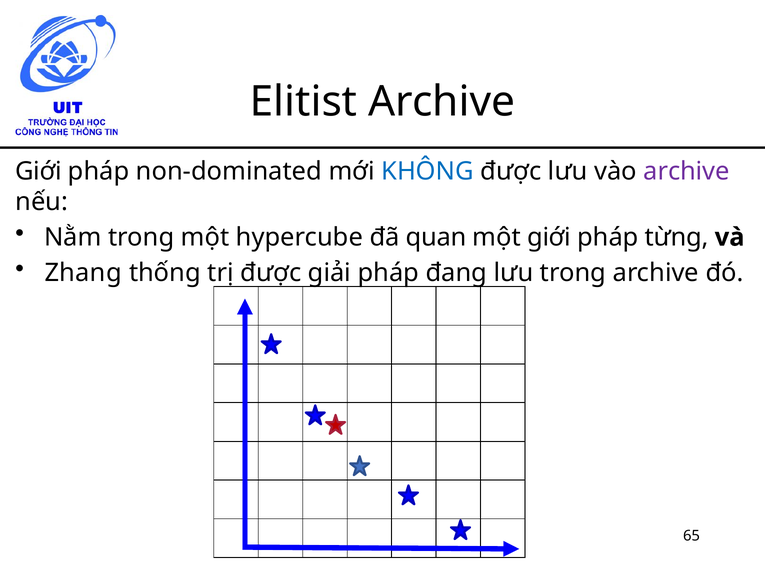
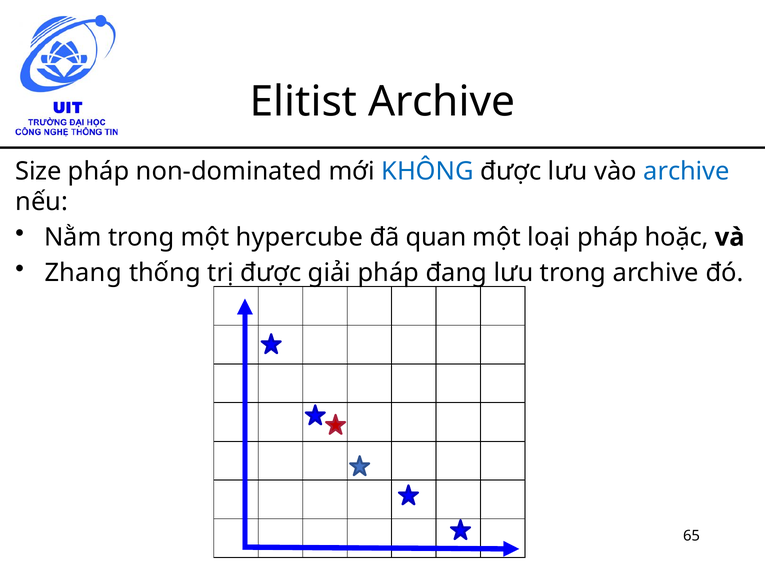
Giới: Giới -> Size (38, 171)
archive colour: purple -> blue (687, 171)
một giới: giới -> loại (549, 238)
từng: từng -> hoặc (677, 238)
